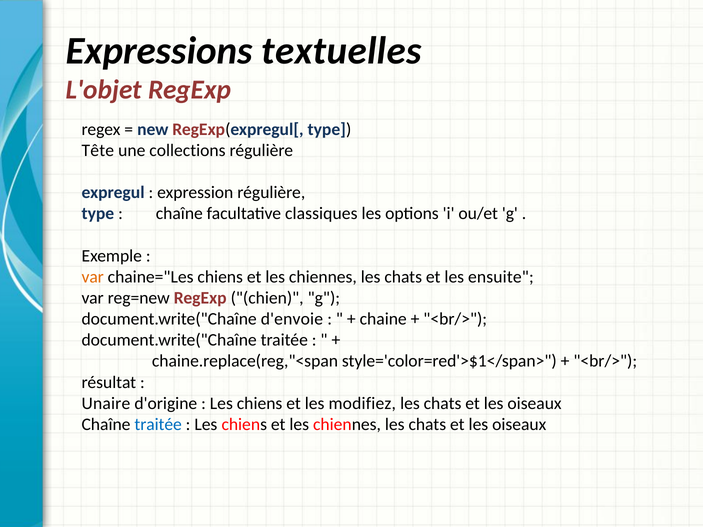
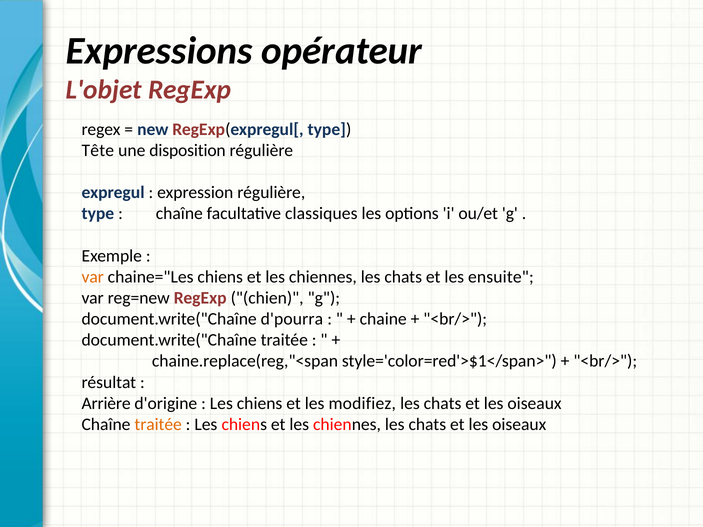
textuelles: textuelles -> opérateur (342, 51)
collections: collections -> disposition (188, 150)
d'envoie: d'envoie -> d'pourra (292, 319)
Unaire: Unaire -> Arrière (106, 404)
traitée colour: blue -> orange (158, 425)
